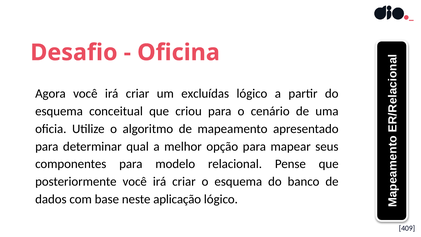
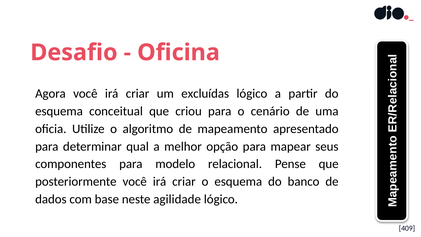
aplicação: aplicação -> agilidade (177, 199)
